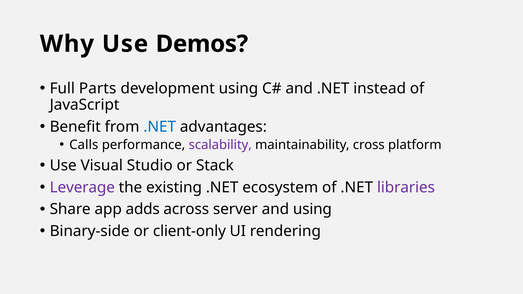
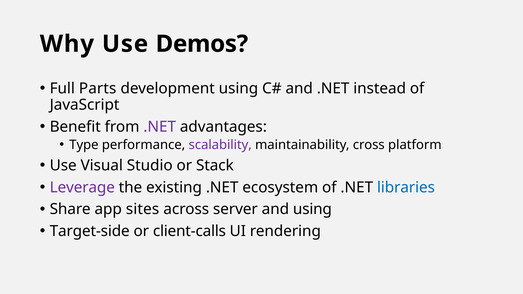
.NET colour: blue -> purple (160, 127)
Calls: Calls -> Type (84, 145)
libraries colour: purple -> blue (406, 188)
adds: adds -> sites (143, 209)
Binary-side: Binary-side -> Target-side (90, 231)
client-only: client-only -> client-calls (189, 231)
